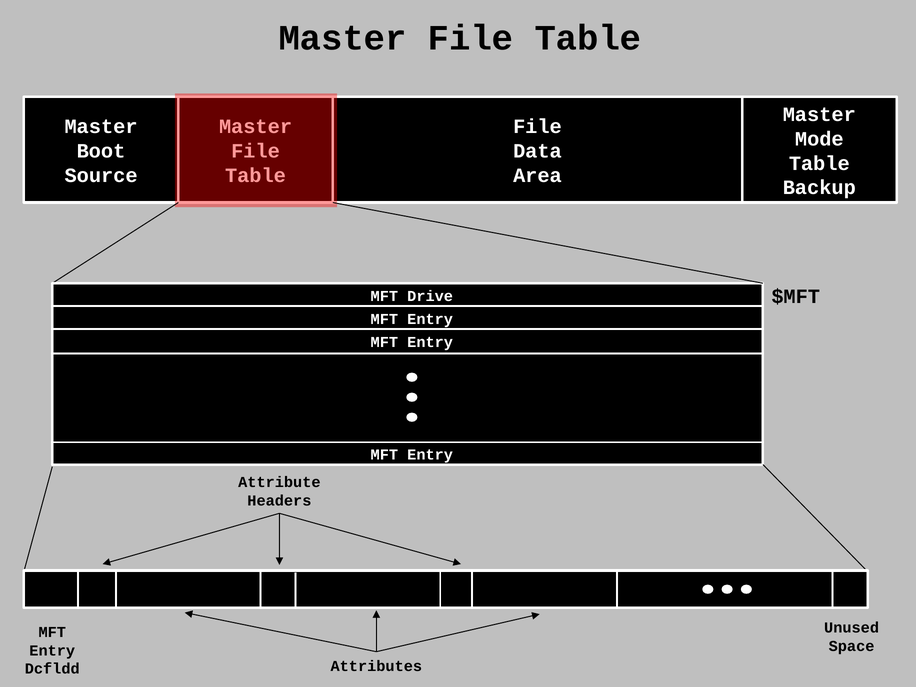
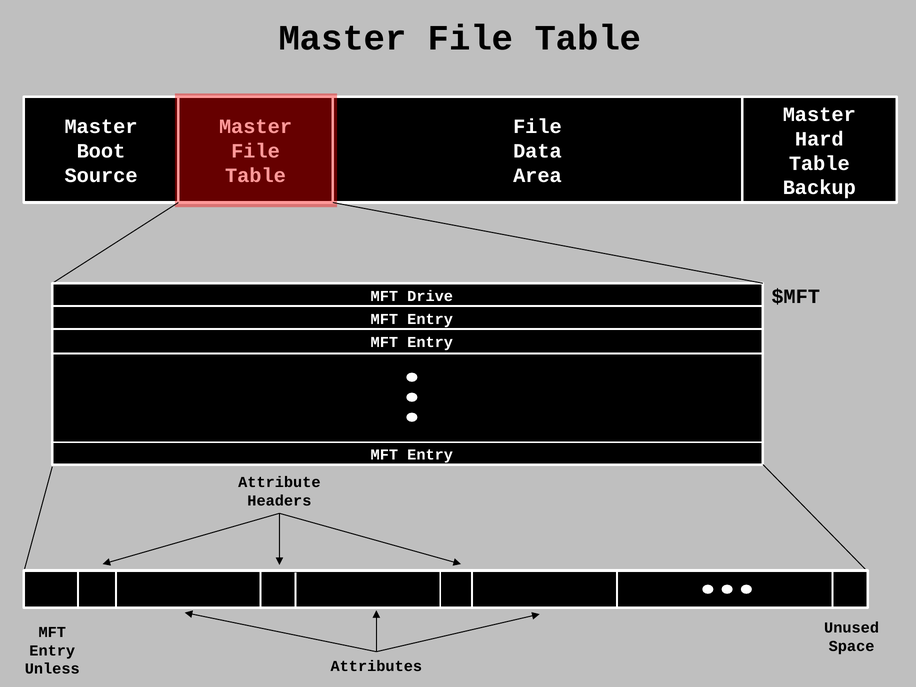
Mode: Mode -> Hard (819, 139)
Dcfldd: Dcfldd -> Unless (52, 669)
